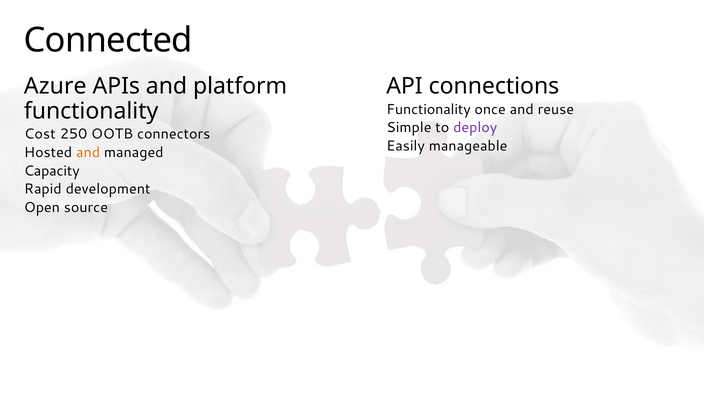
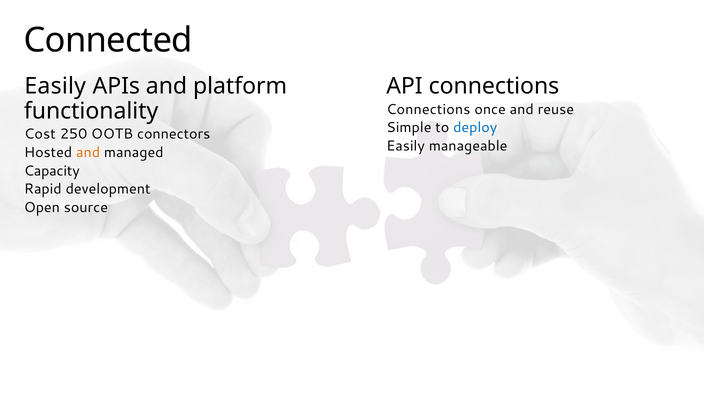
Azure: Azure -> Easily (55, 86)
Functionality: Functionality -> Connections (428, 109)
deploy colour: purple -> blue (475, 128)
